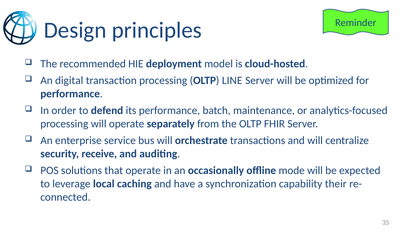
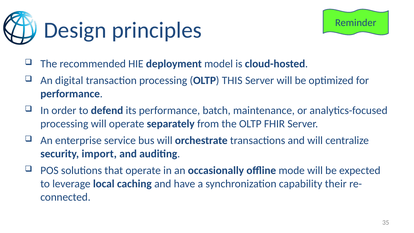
LINE: LINE -> THIS (232, 80)
receive: receive -> import (99, 154)
